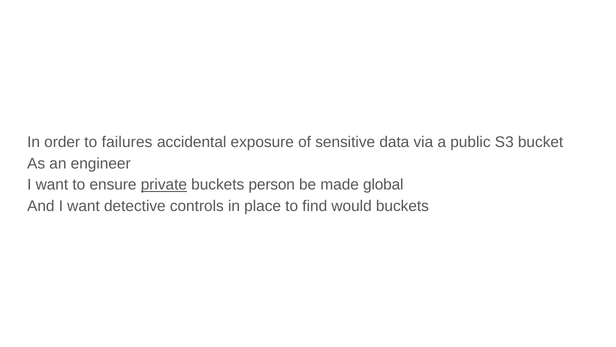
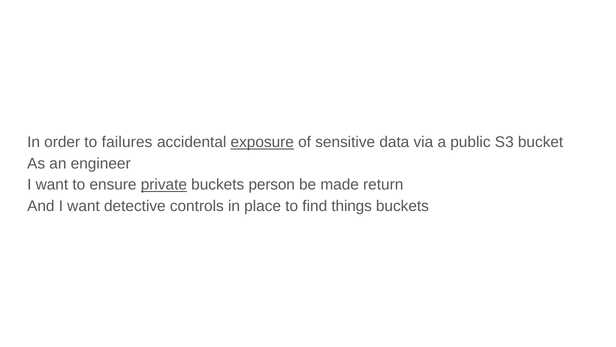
exposure underline: none -> present (262, 142)
global: global -> return (383, 185)
would: would -> things (352, 206)
